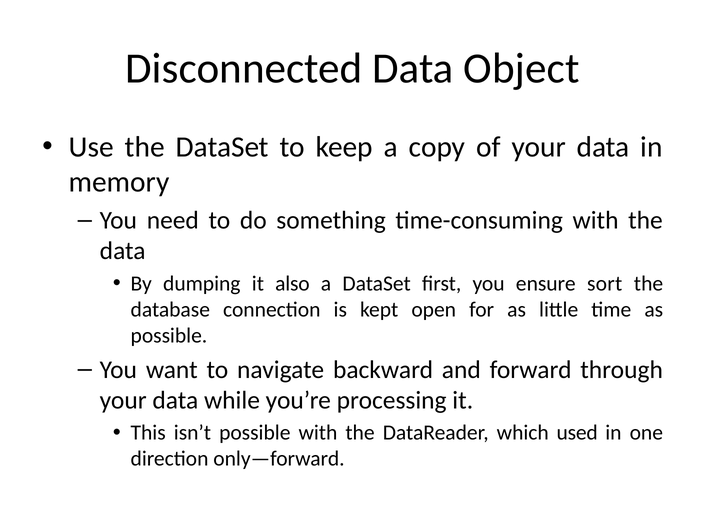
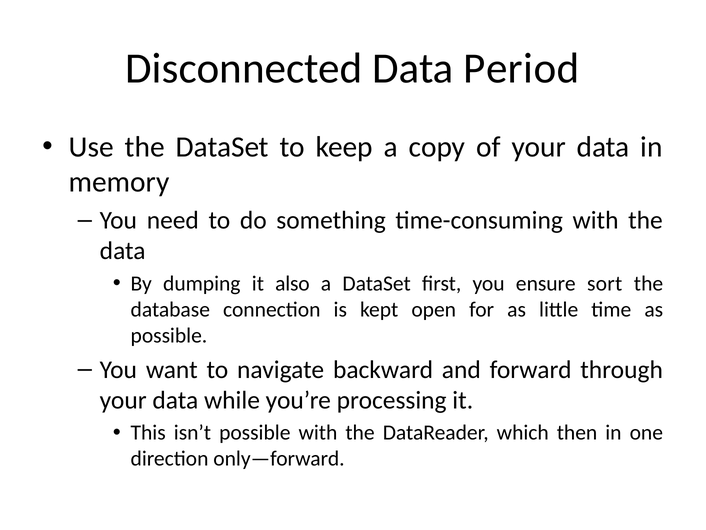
Object: Object -> Period (521, 68)
used: used -> then (577, 432)
